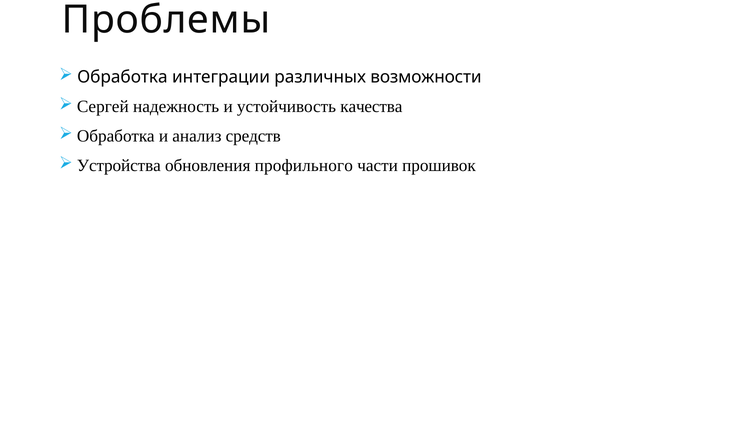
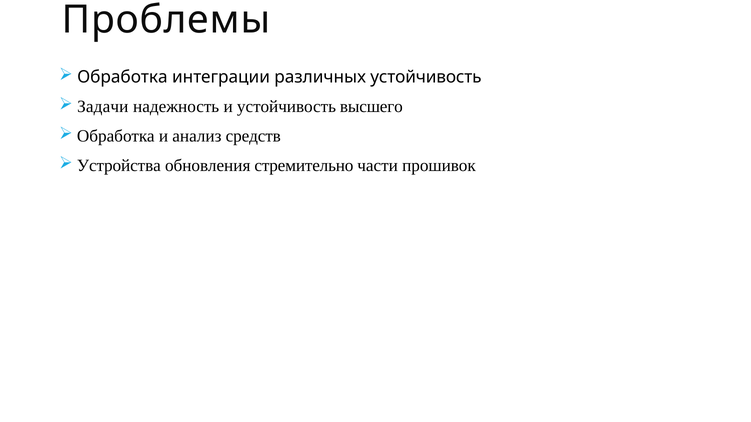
различных возможности: возможности -> устойчивость (426, 77)
Сергей: Сергей -> Задачи (103, 107)
качества: качества -> высшего (371, 107)
профильного: профильного -> стремительно (304, 166)
